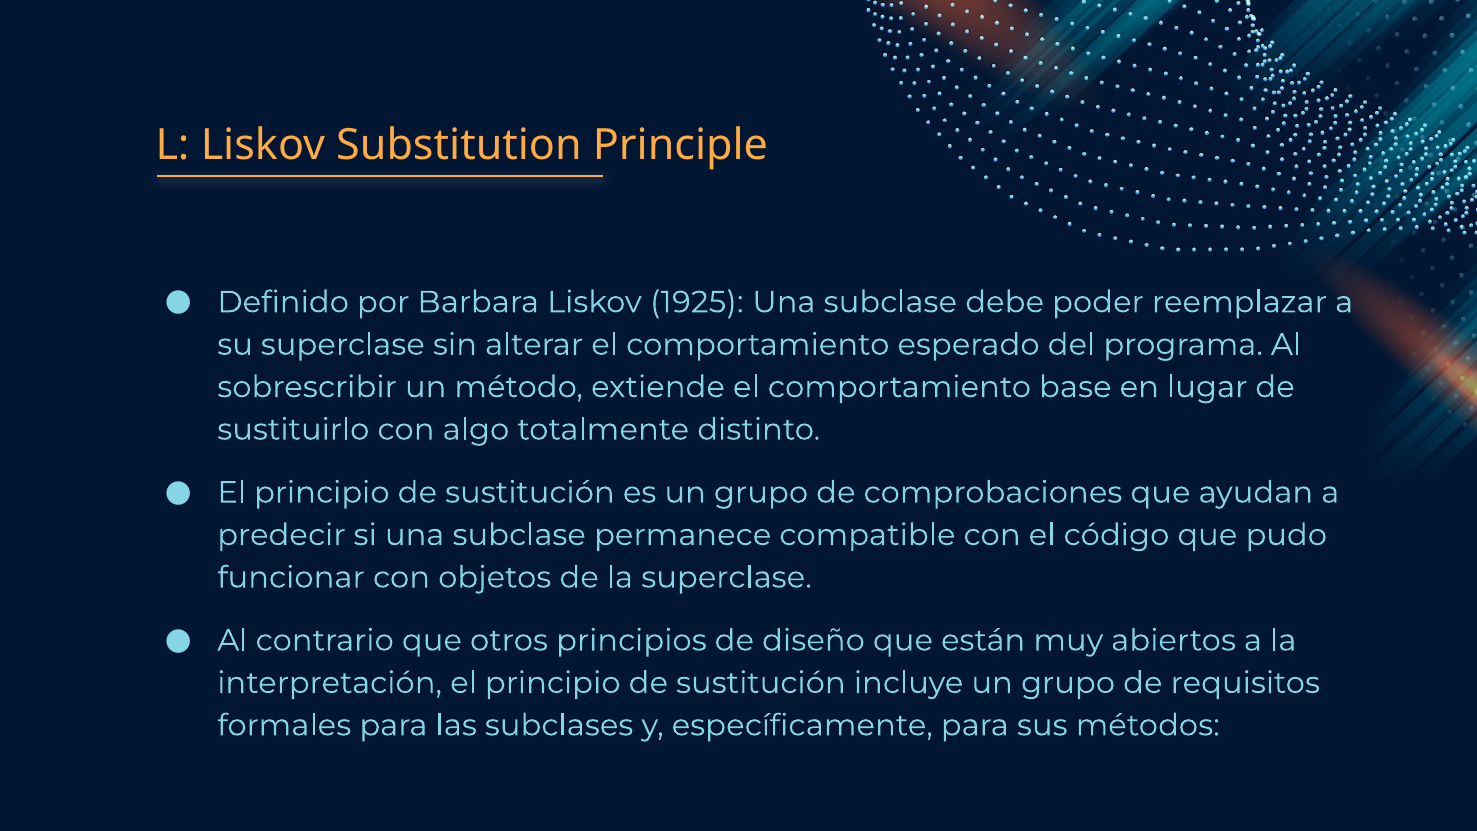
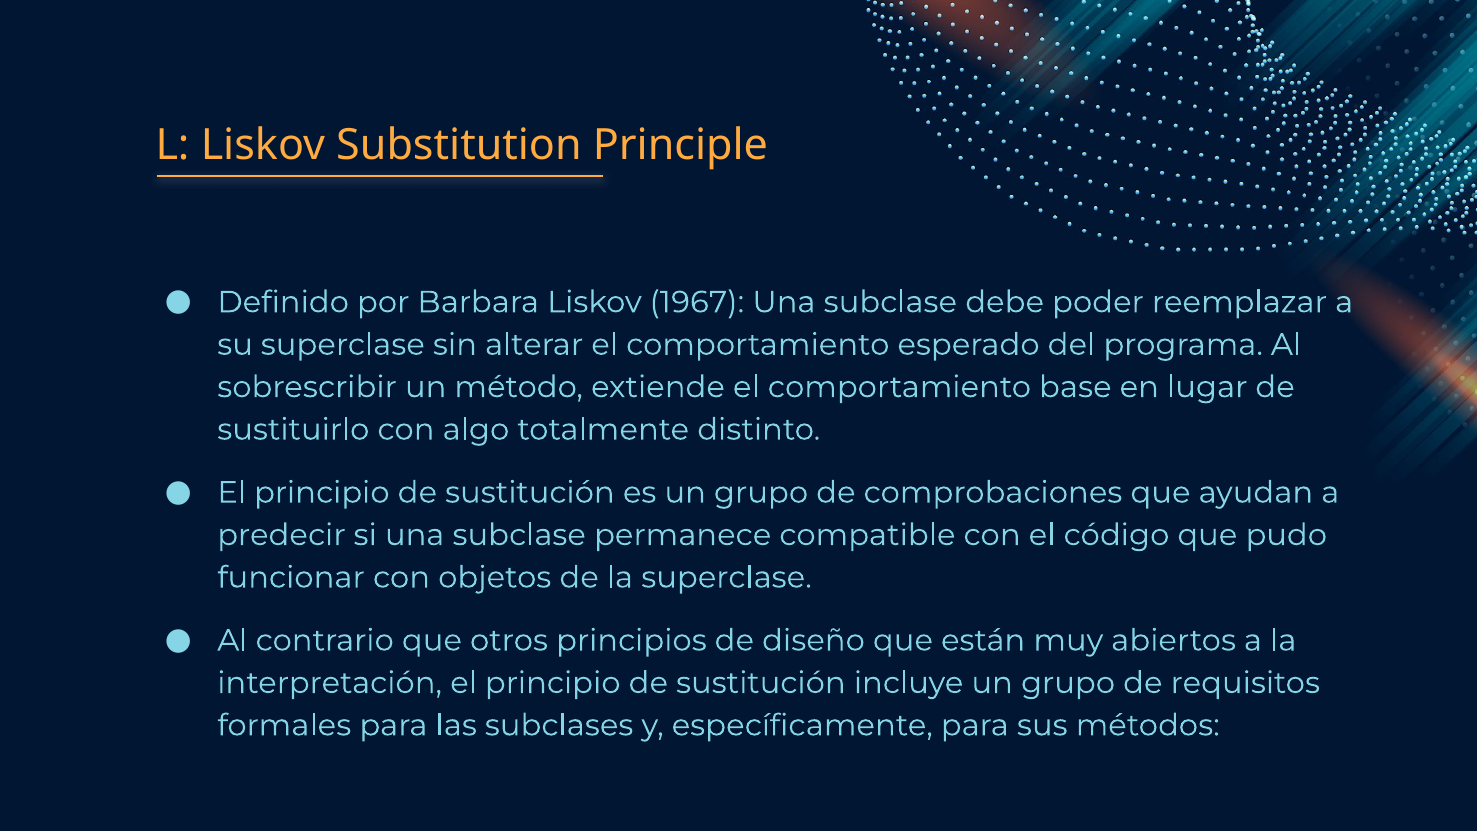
1925: 1925 -> 1967 (697, 302)
